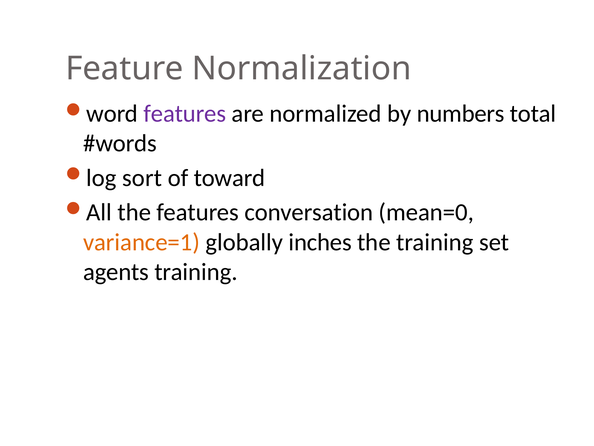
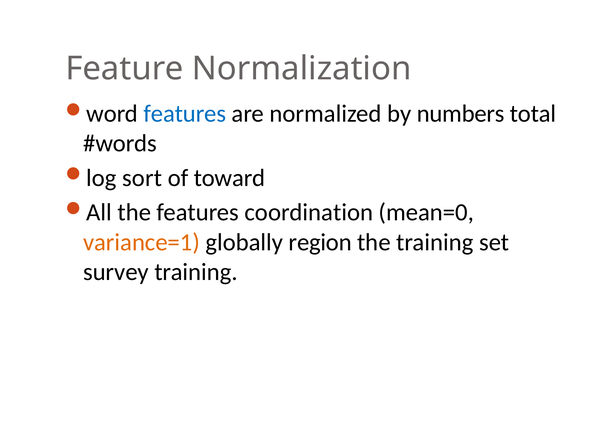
features colour: purple -> blue (185, 114)
conversation: conversation -> coordination (309, 212)
inches: inches -> region (320, 242)
agents: agents -> survey (116, 272)
